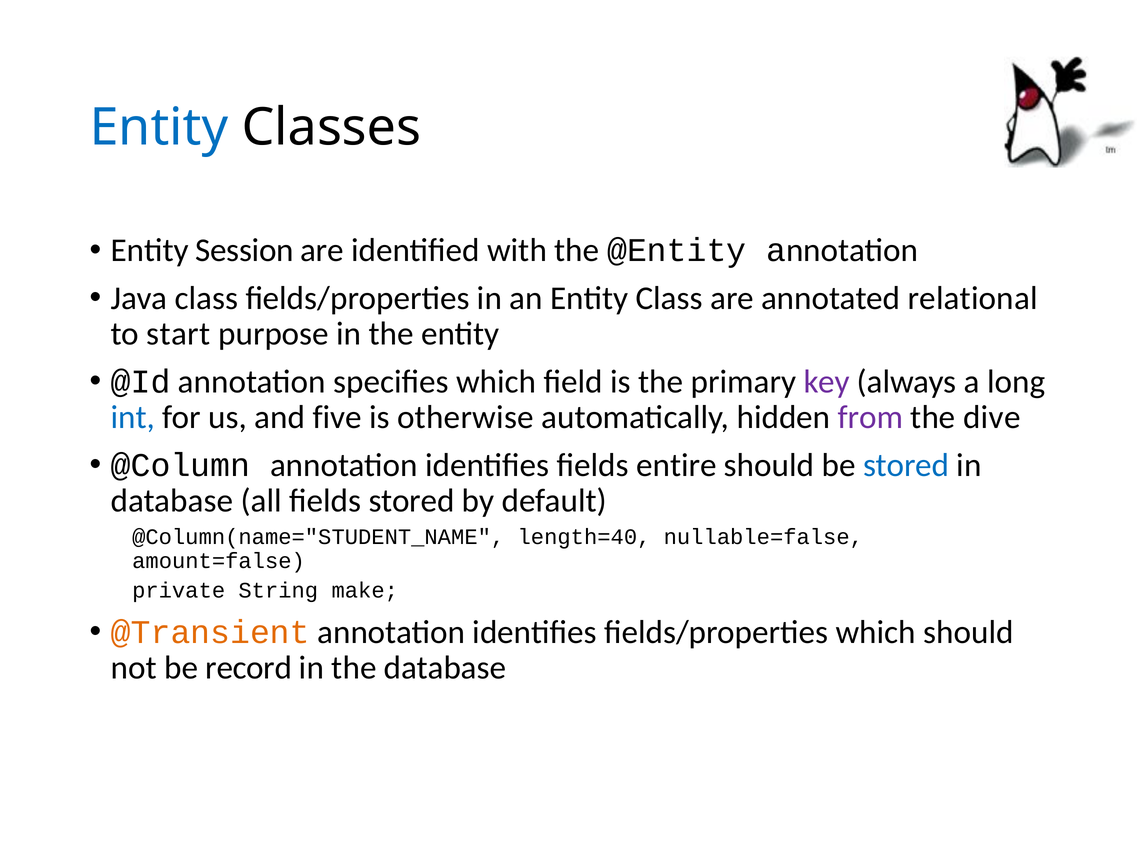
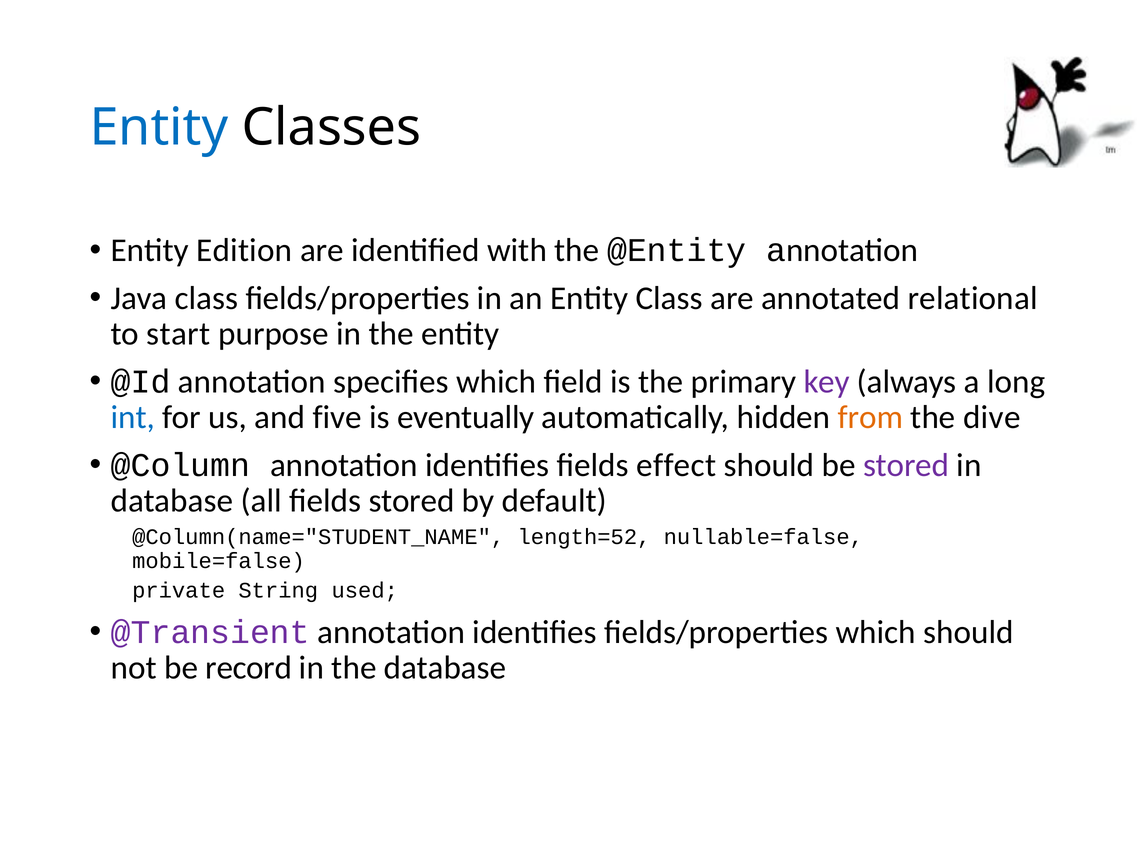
Session: Session -> Edition (244, 250)
otherwise: otherwise -> eventually (466, 417)
from colour: purple -> orange (870, 417)
entire: entire -> effect (676, 465)
stored colour: blue -> purple (906, 465)
length=40: length=40 -> length=52 (584, 537)
amount=false: amount=false -> mobile=false (219, 561)
make: make -> used (365, 590)
@Transient colour: orange -> purple (210, 632)
